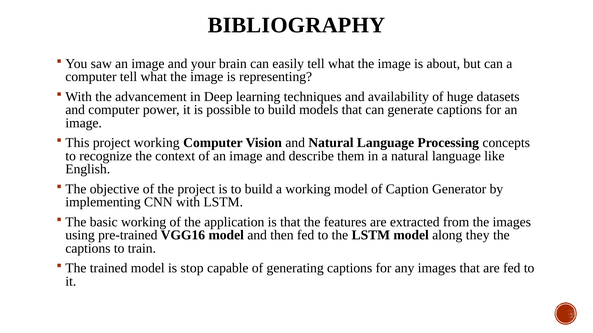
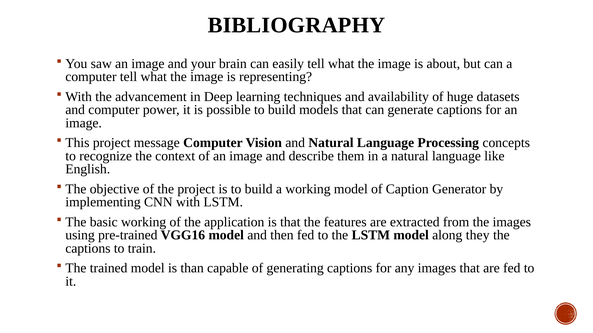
project working: working -> message (157, 143)
stop: stop -> than (192, 269)
